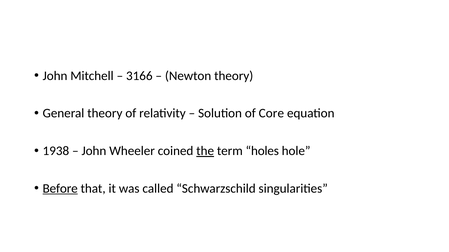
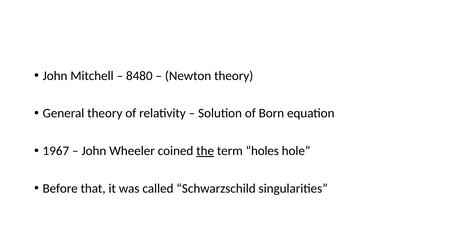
3166: 3166 -> 8480 (139, 76)
Core: Core -> Born (271, 114)
1938: 1938 -> 1967 (56, 151)
Before underline: present -> none (60, 189)
